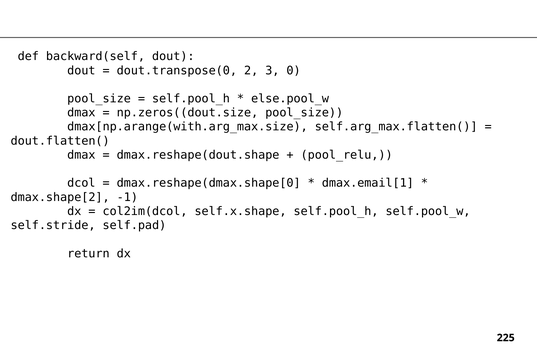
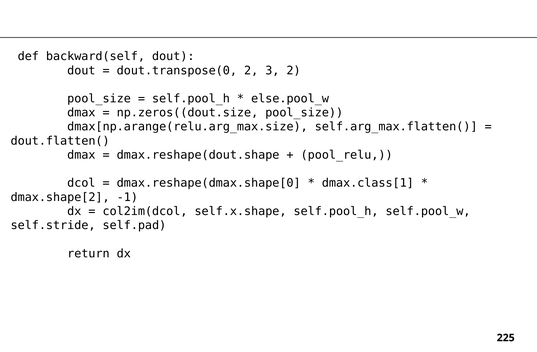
3 0: 0 -> 2 (294, 71)
dmax[np.arange(with.arg_max.size: dmax[np.arange(with.arg_max.size -> dmax[np.arange(relu.arg_max.size (187, 127)
dmax.email[1: dmax.email[1 -> dmax.class[1 (368, 183)
